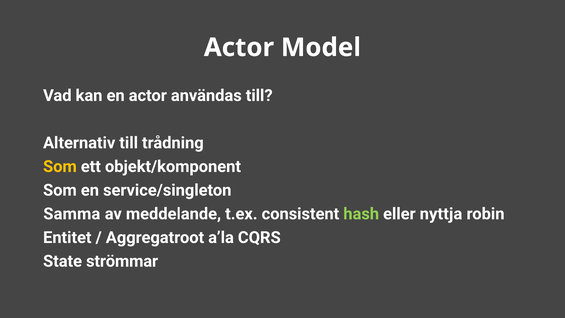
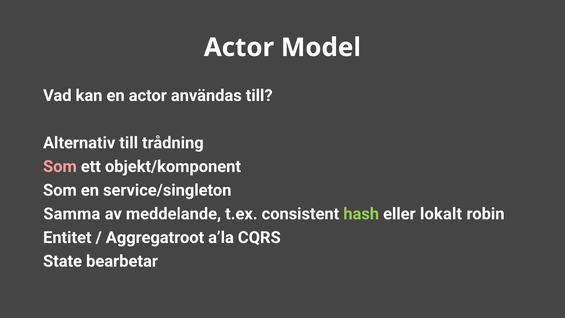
Som colour: yellow -> pink (60, 166)
nyttja: nyttja -> lokalt (441, 214)
strömmar: strömmar -> bearbetar (122, 261)
